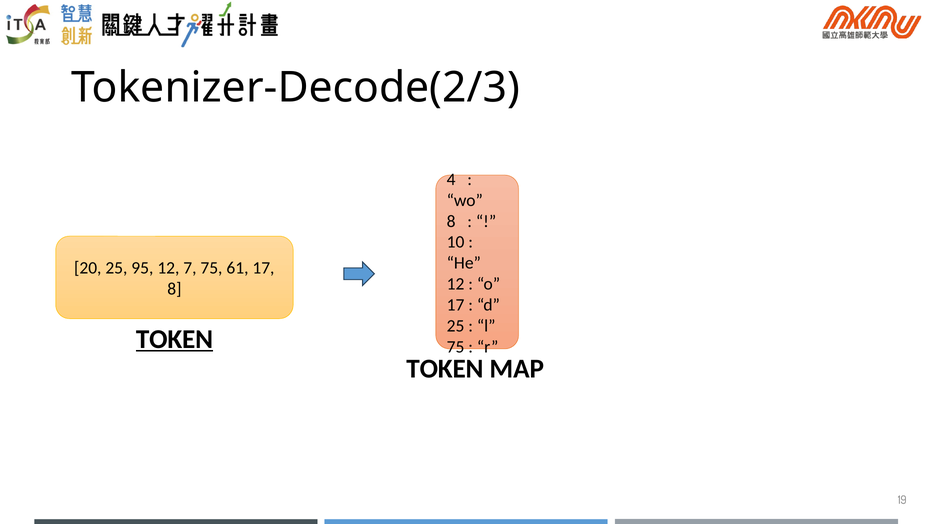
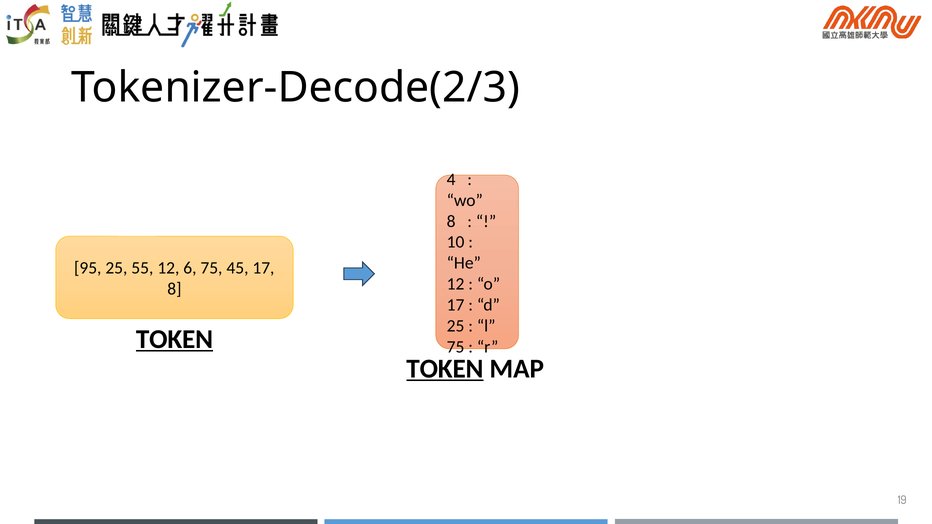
20: 20 -> 95 (88, 268)
95: 95 -> 55 (142, 268)
7: 7 -> 6 (190, 268)
61: 61 -> 45 (237, 268)
TOKEN underline: none -> present (445, 369)
